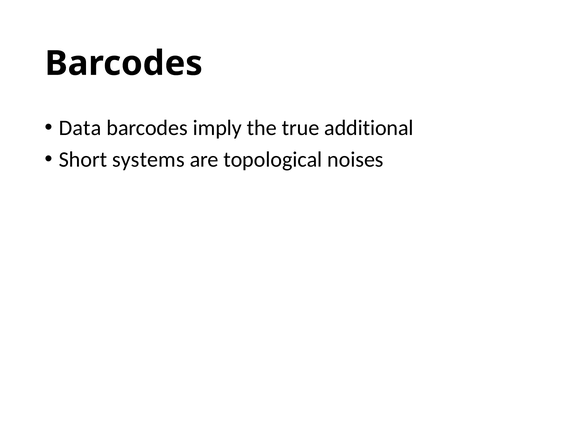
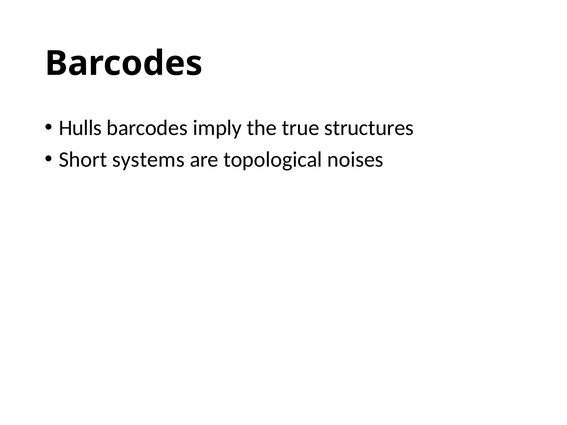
Data: Data -> Hulls (80, 128)
additional: additional -> structures (369, 128)
